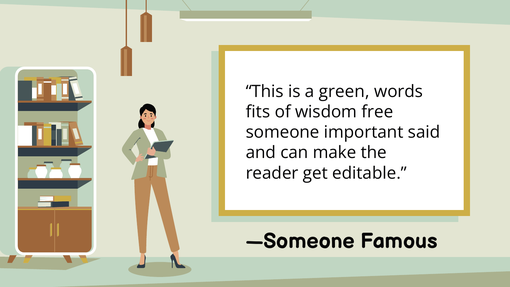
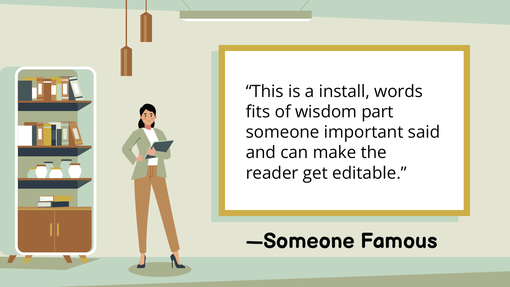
green: green -> install (344, 91)
free: free -> part (378, 112)
